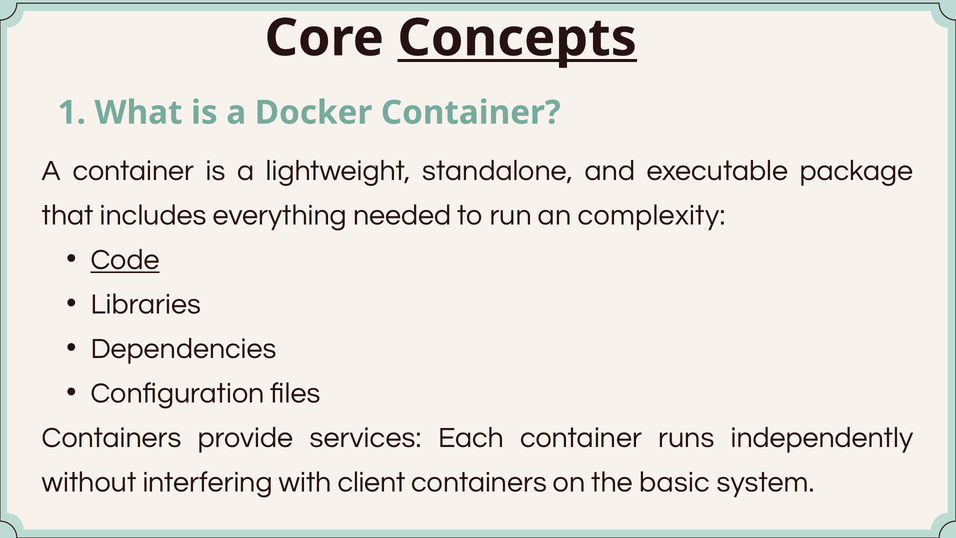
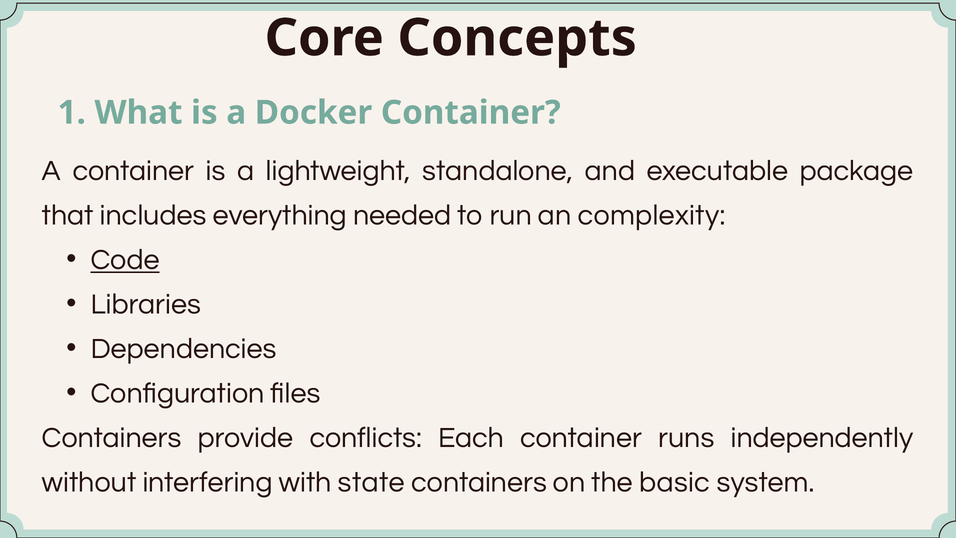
Concepts underline: present -> none (517, 38)
services: services -> conflicts (366, 438)
client: client -> state (371, 482)
